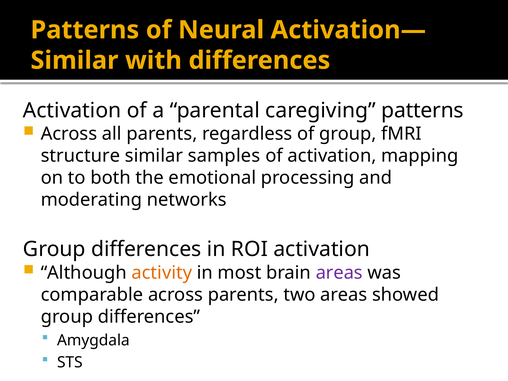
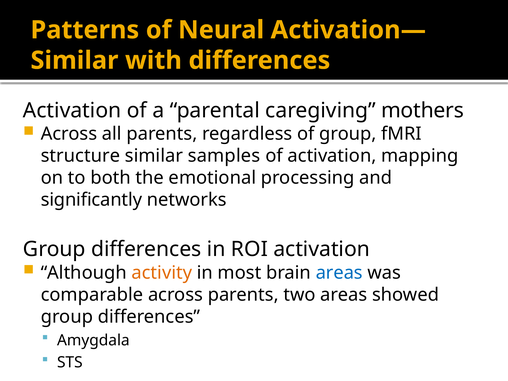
caregiving patterns: patterns -> mothers (422, 110)
moderating: moderating -> significantly (91, 200)
areas colour: purple -> blue (339, 273)
